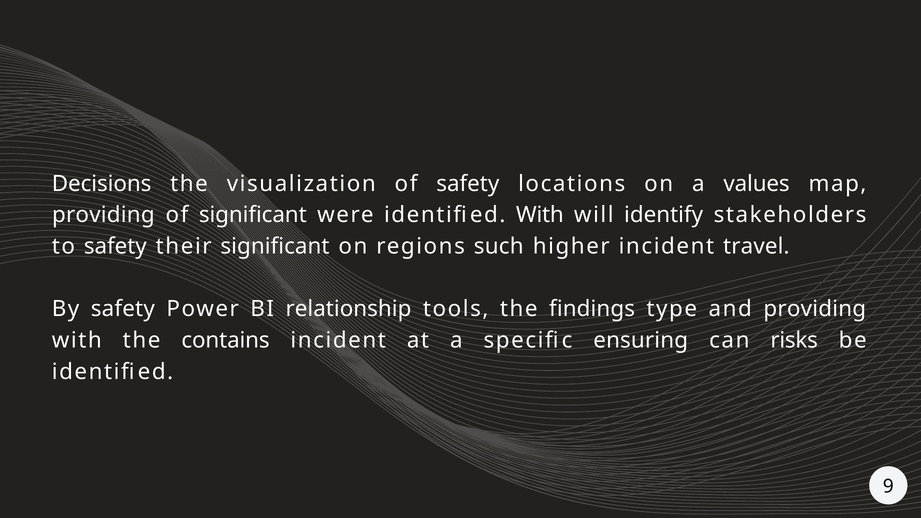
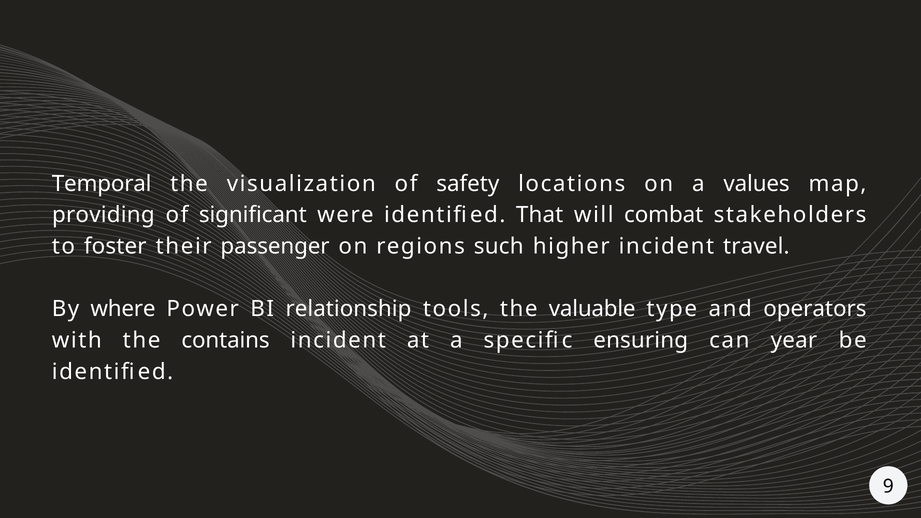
Decisions: Decisions -> Temporal (102, 184)
identified With: With -> That (540, 215)
identify: identify -> combat (664, 215)
to safety: safety -> foster (115, 246)
their significant: significant -> passenger (275, 246)
By safety: safety -> where (123, 309)
findings: findings -> valuable (592, 309)
and providing: providing -> operators (815, 309)
risks: risks -> year (794, 340)
